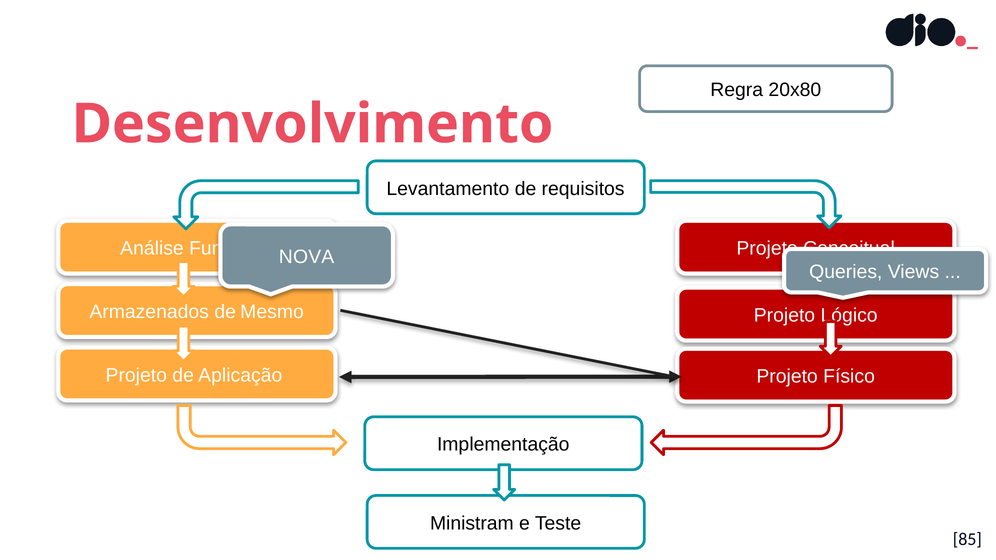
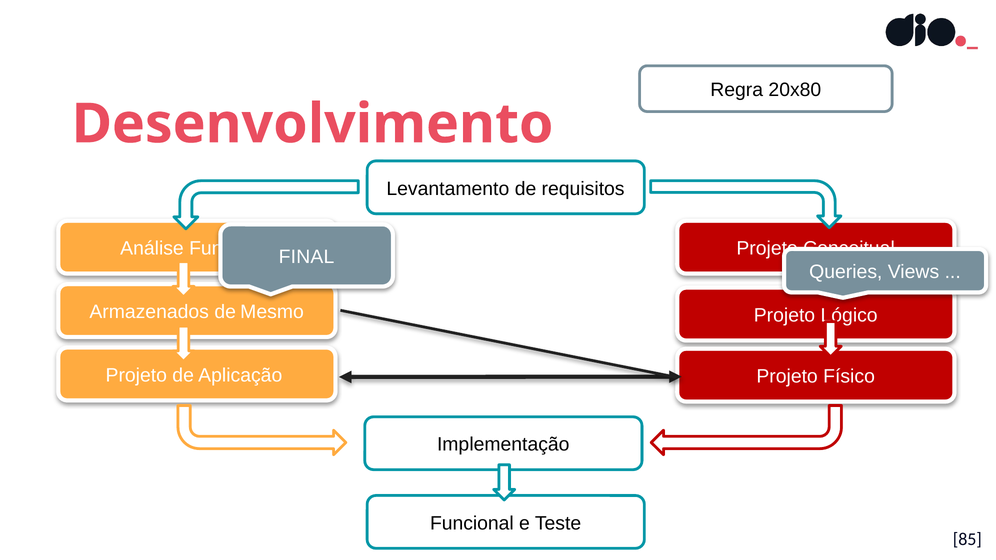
NOVA: NOVA -> FINAL (307, 257)
Ministram: Ministram -> Funcional (472, 523)
